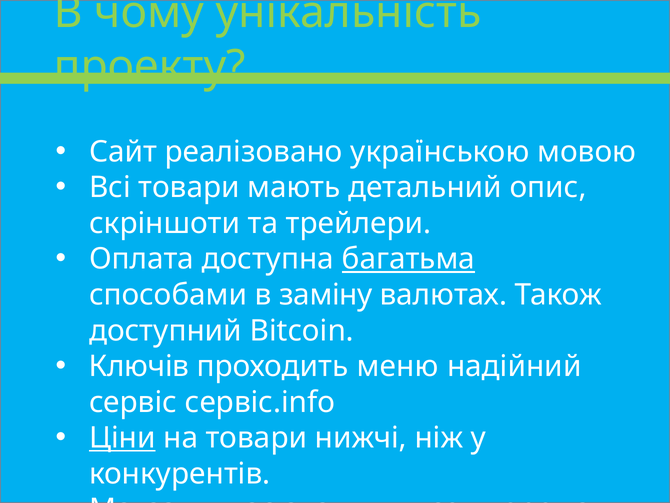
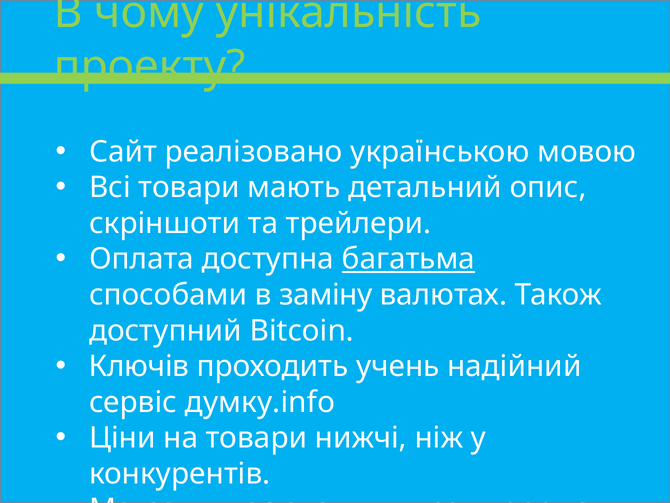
меню: меню -> учень (398, 366)
сервіс.info: сервіс.info -> думку.info (260, 402)
Ціни underline: present -> none (122, 438)
